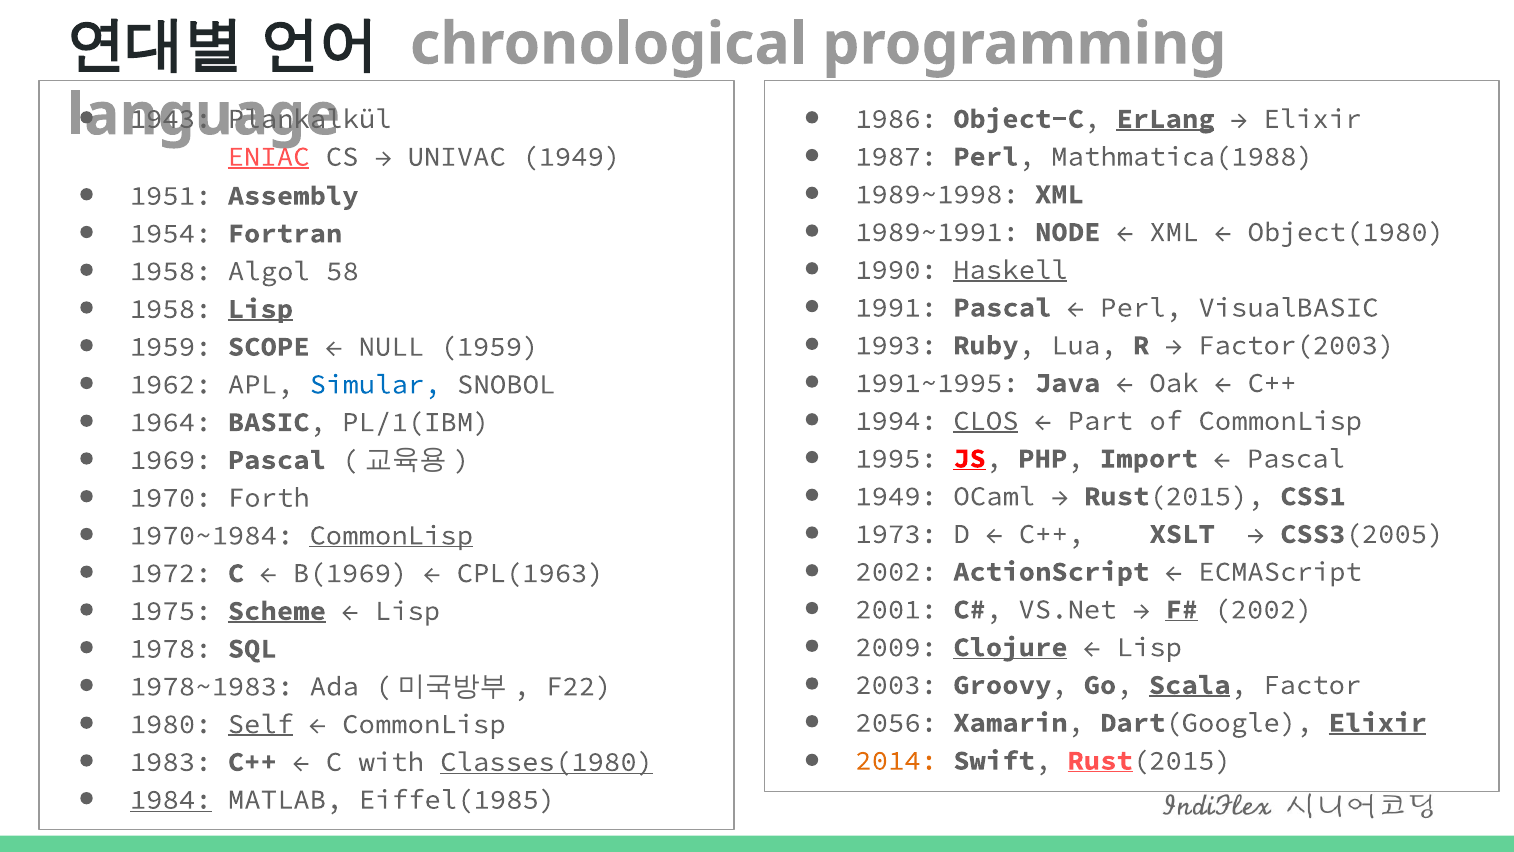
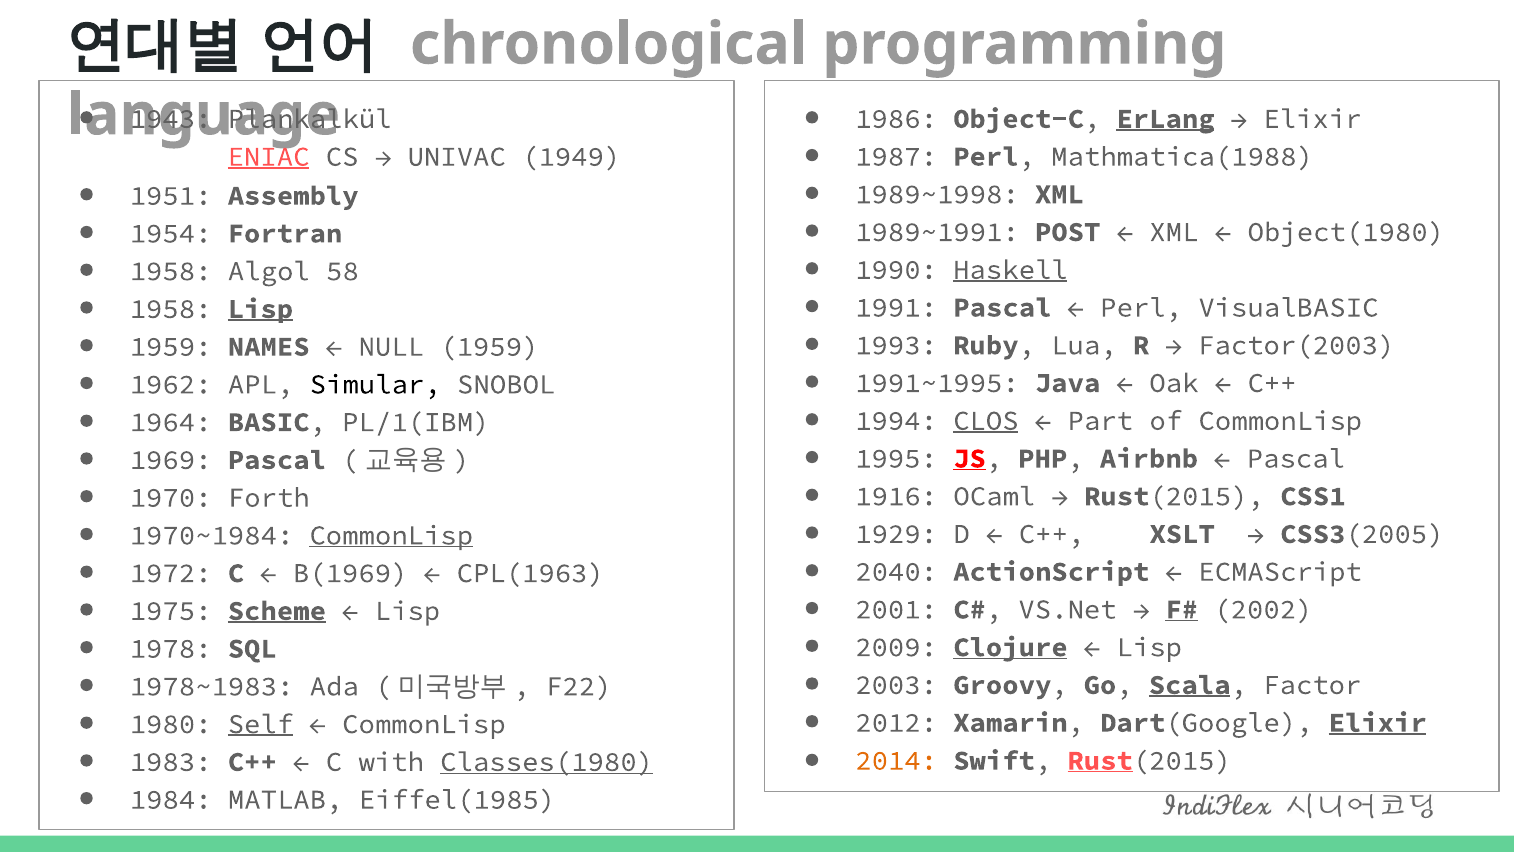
NODE: NODE -> POST (1068, 232)
SCOPE: SCOPE -> NAMES (269, 347)
Simular colour: blue -> black (375, 384)
Import: Import -> Airbnb (1149, 458)
1949: 1949 -> 1916 (896, 496)
1973: 1973 -> 1929 (896, 534)
2002: 2002 -> 2040 (896, 571)
2056: 2056 -> 2012 (896, 722)
1984 underline: present -> none (171, 799)
